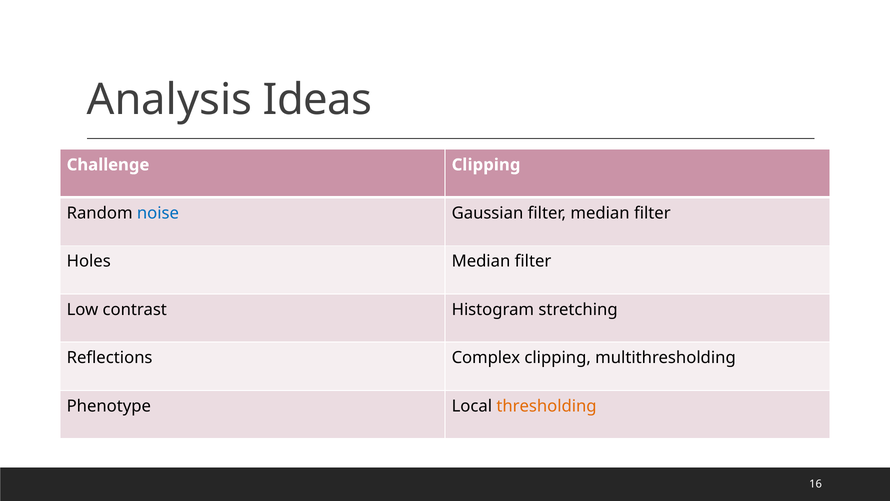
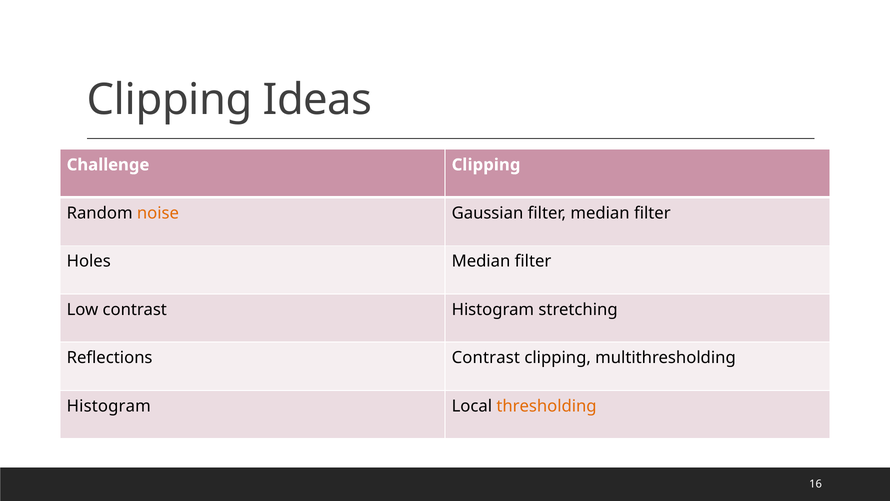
Analysis: Analysis -> Clipping (170, 100)
noise colour: blue -> orange (158, 213)
Reflections Complex: Complex -> Contrast (486, 357)
Phenotype: Phenotype -> Histogram (109, 406)
